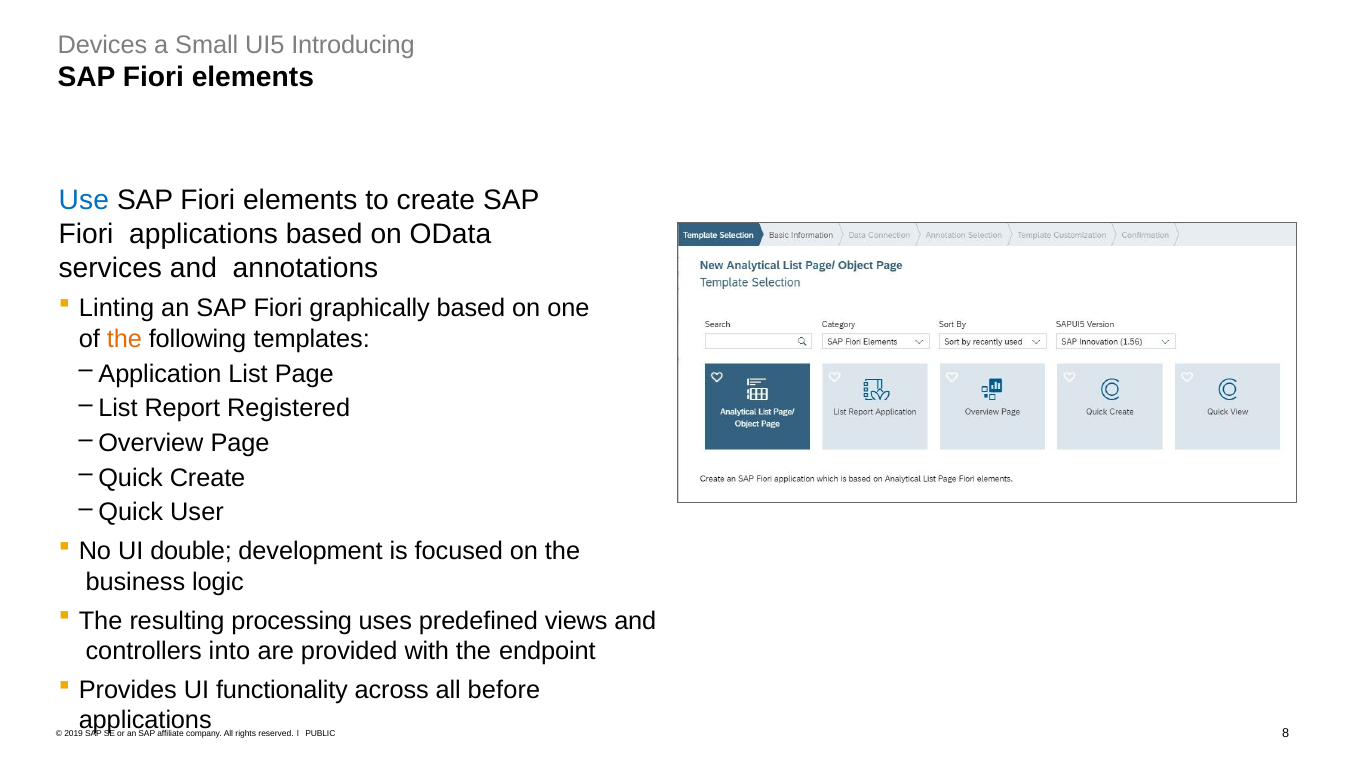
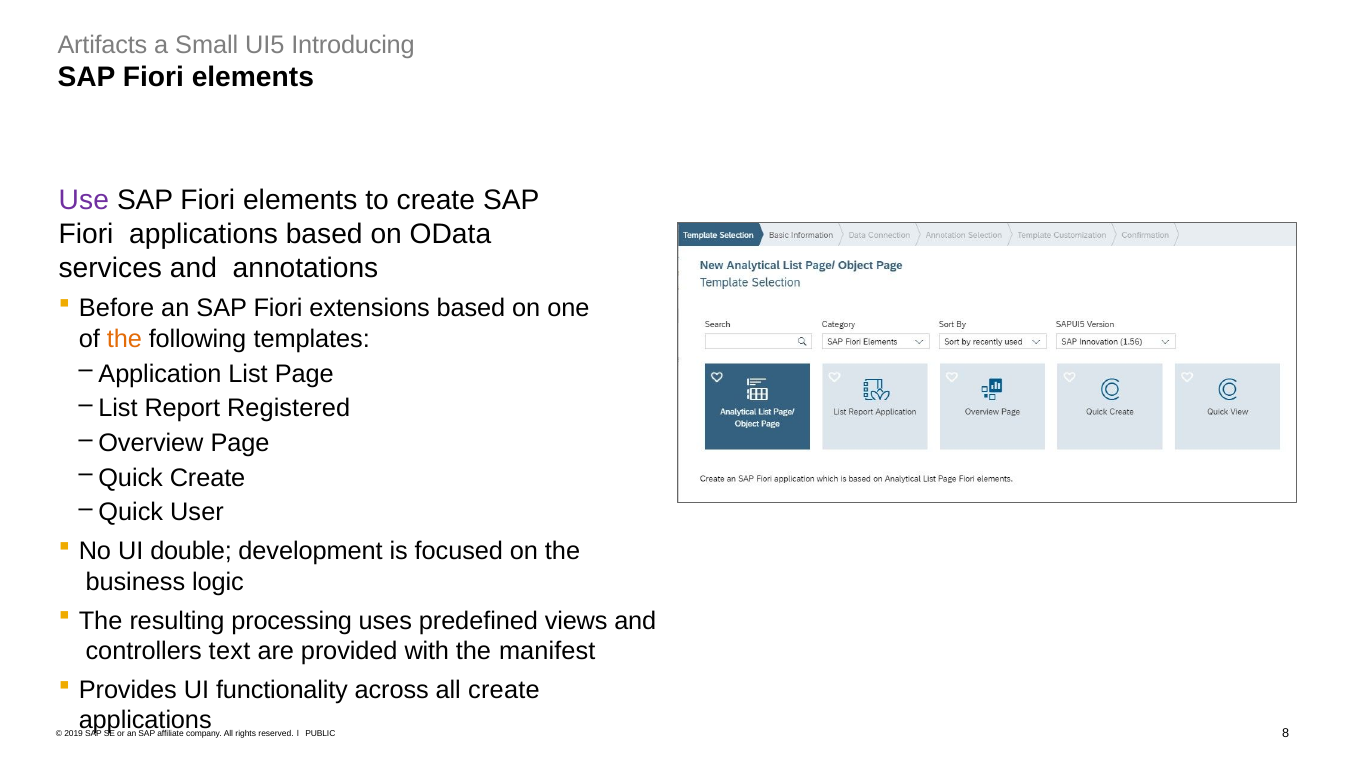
Devices: Devices -> Artifacts (102, 45)
Use colour: blue -> purple (84, 200)
Linting: Linting -> Before (116, 308)
graphically: graphically -> extensions (370, 308)
into: into -> text (230, 651)
endpoint: endpoint -> manifest (547, 651)
all before: before -> create (504, 690)
